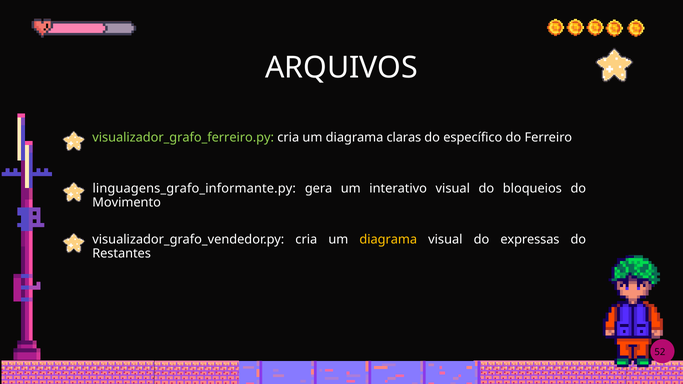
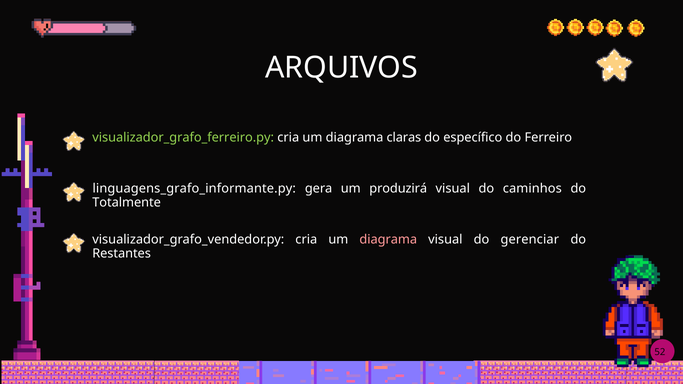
interativo: interativo -> produzirá (398, 188)
bloqueios: bloqueios -> caminhos (532, 188)
Movimento: Movimento -> Totalmente (127, 203)
diagrama colour: yellow -> pink (388, 239)
expressas: expressas -> gerenciar (530, 239)
